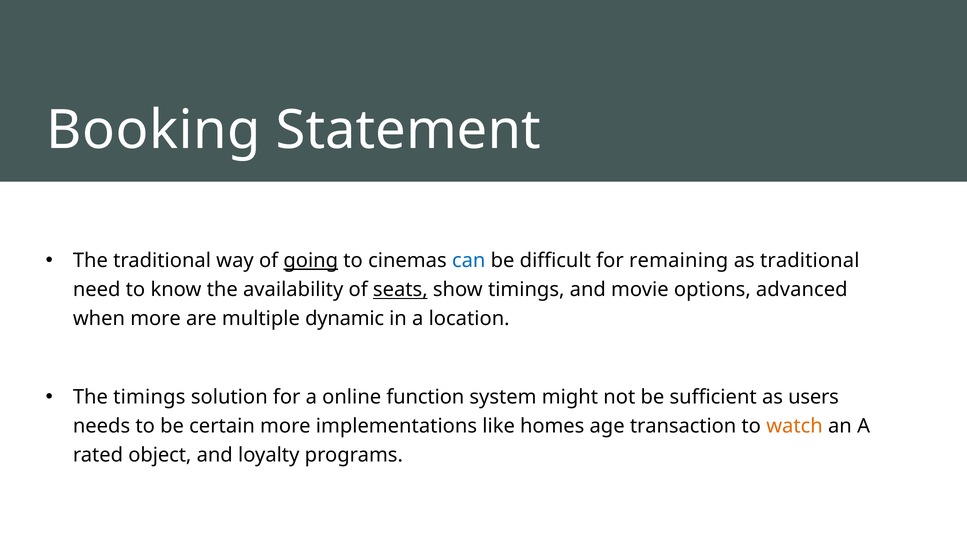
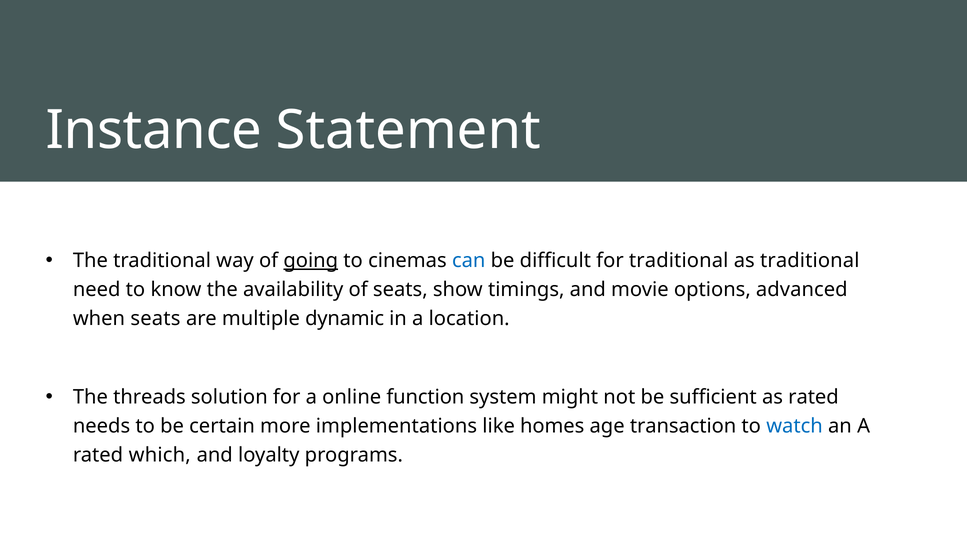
Booking: Booking -> Instance (154, 130)
for remaining: remaining -> traditional (679, 261)
seats underline: present -> none (400, 290)
when more: more -> seats (155, 319)
The timings: timings -> threads (149, 397)
as users: users -> rated (813, 397)
watch colour: orange -> blue (795, 426)
object: object -> which (160, 455)
